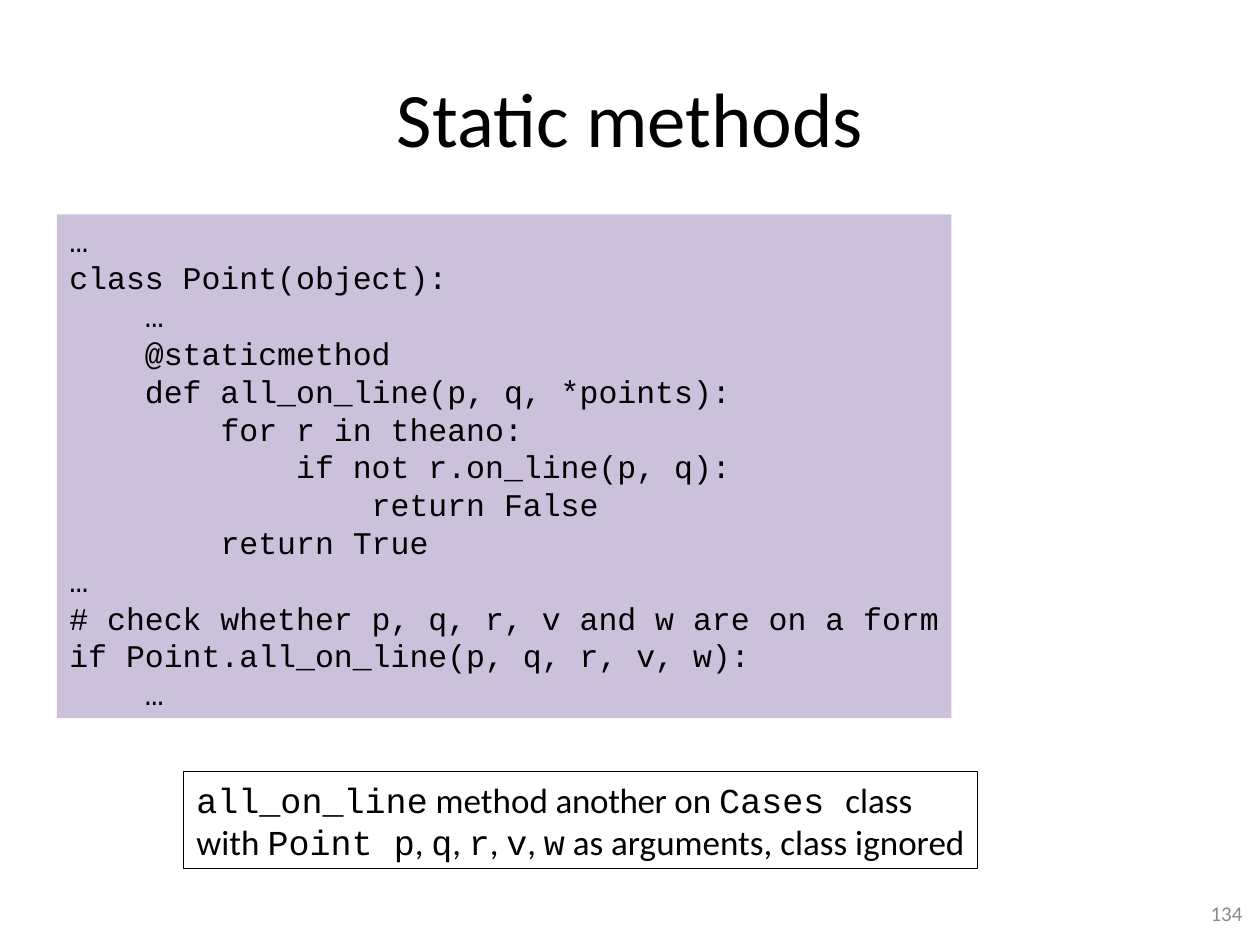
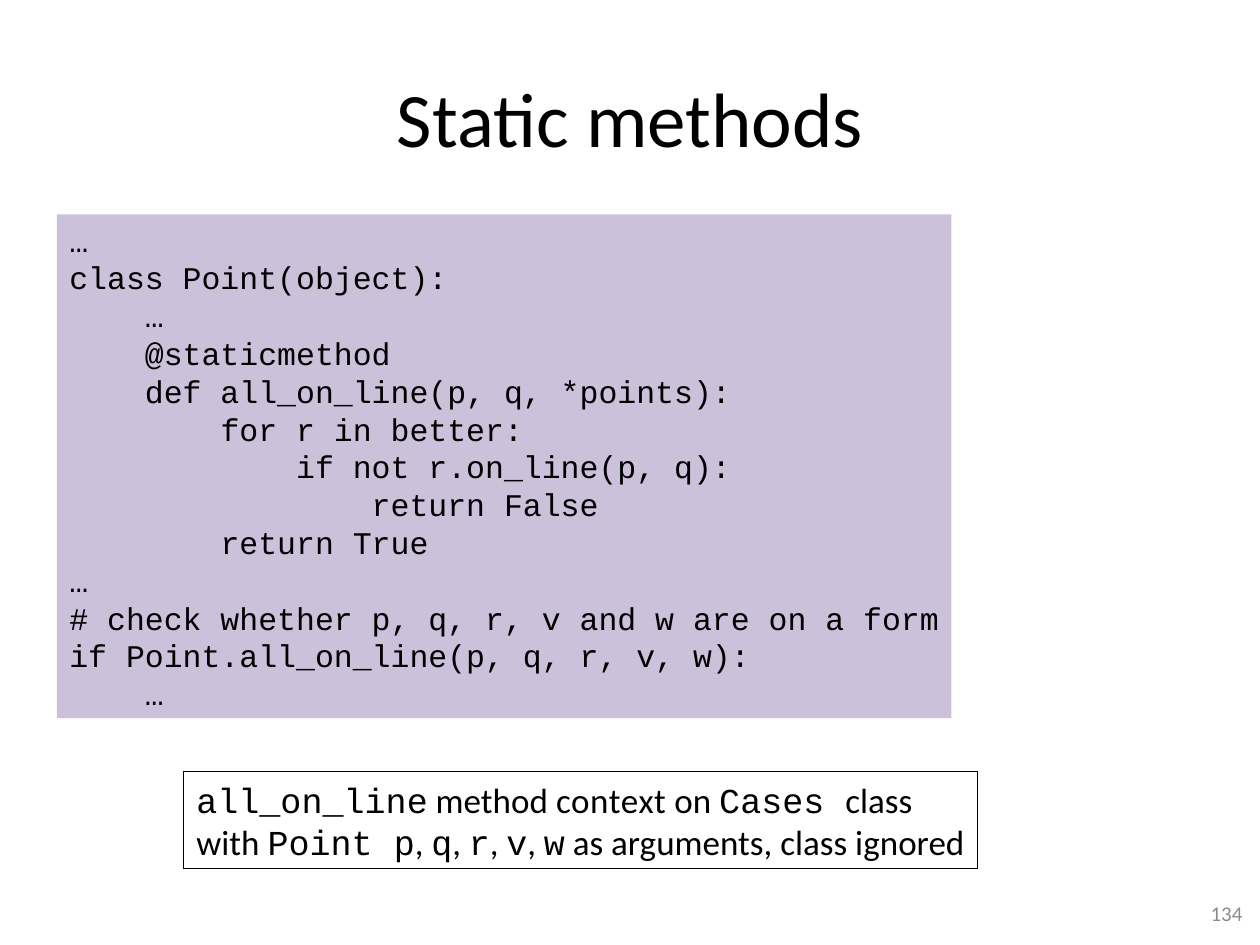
theano: theano -> better (457, 431)
another: another -> context (611, 801)
